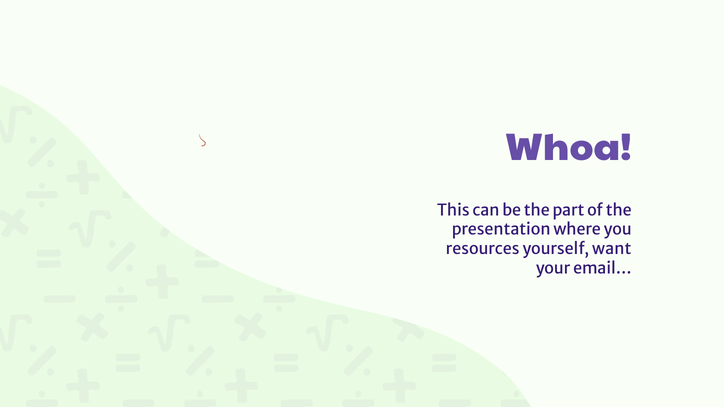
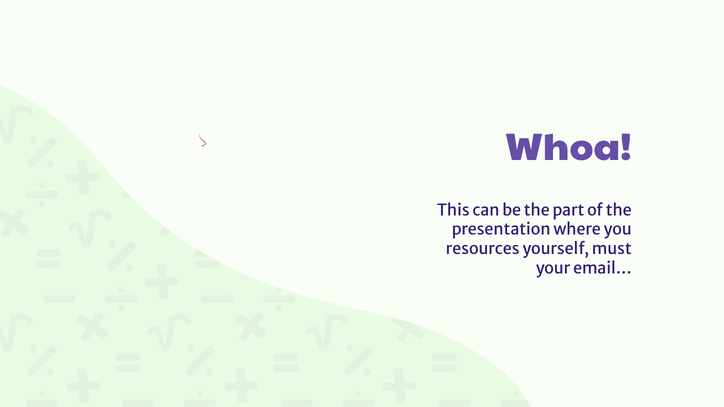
want: want -> must (612, 249)
